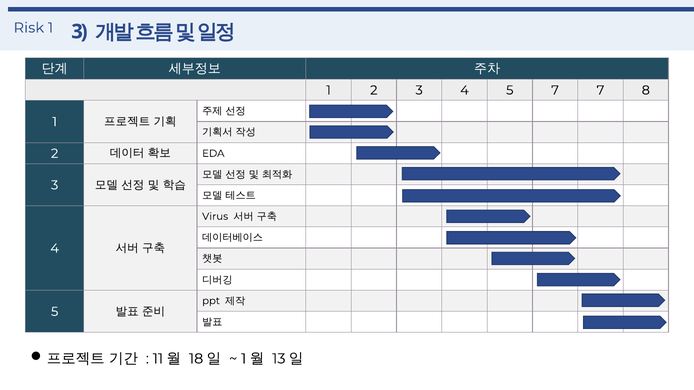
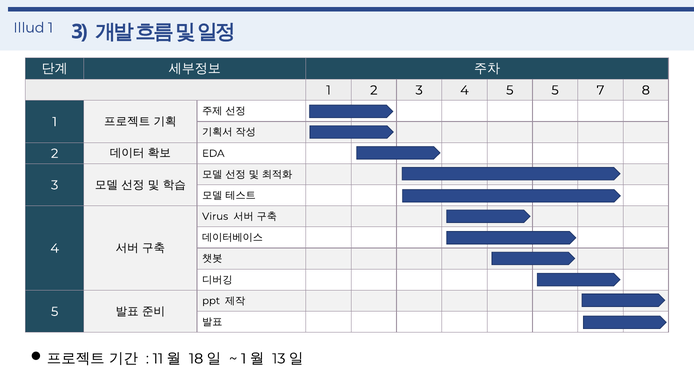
Risk: Risk -> Illud (29, 28)
5 7: 7 -> 5 (555, 90)
